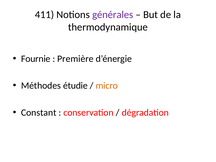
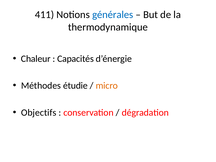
générales colour: purple -> blue (113, 15)
Fournie: Fournie -> Chaleur (36, 59)
Première: Première -> Capacités (75, 59)
Constant: Constant -> Objectifs (39, 113)
